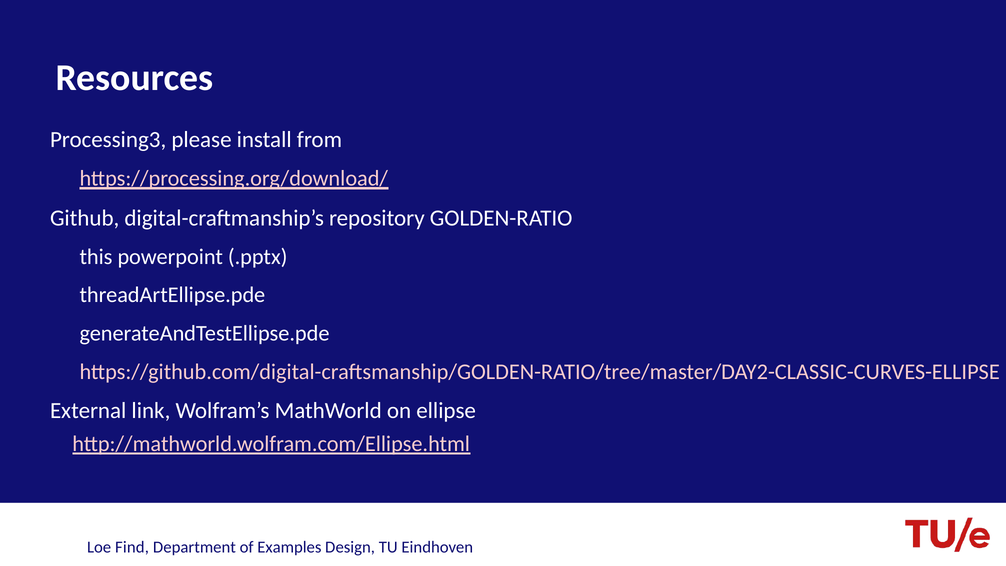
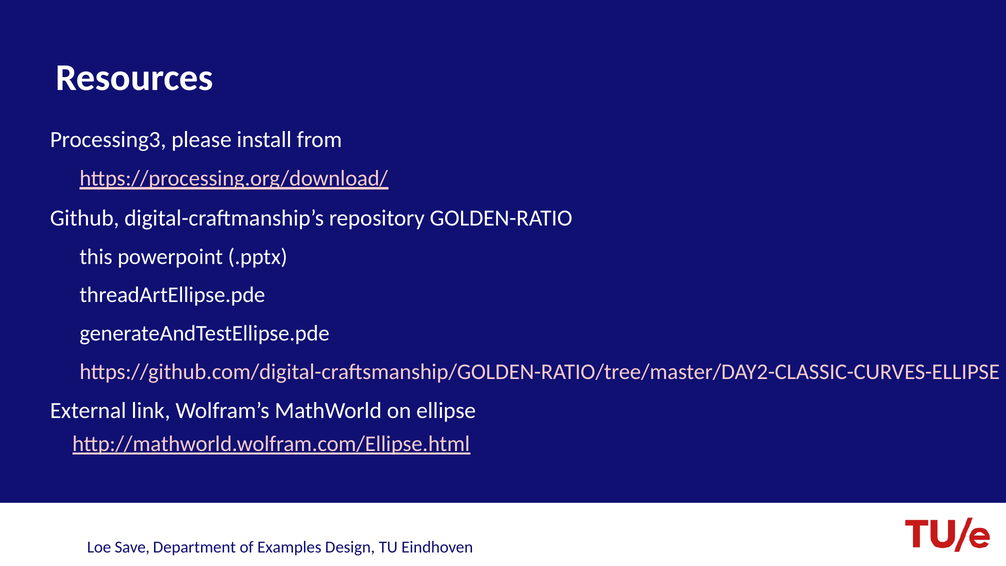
Find: Find -> Save (132, 547)
